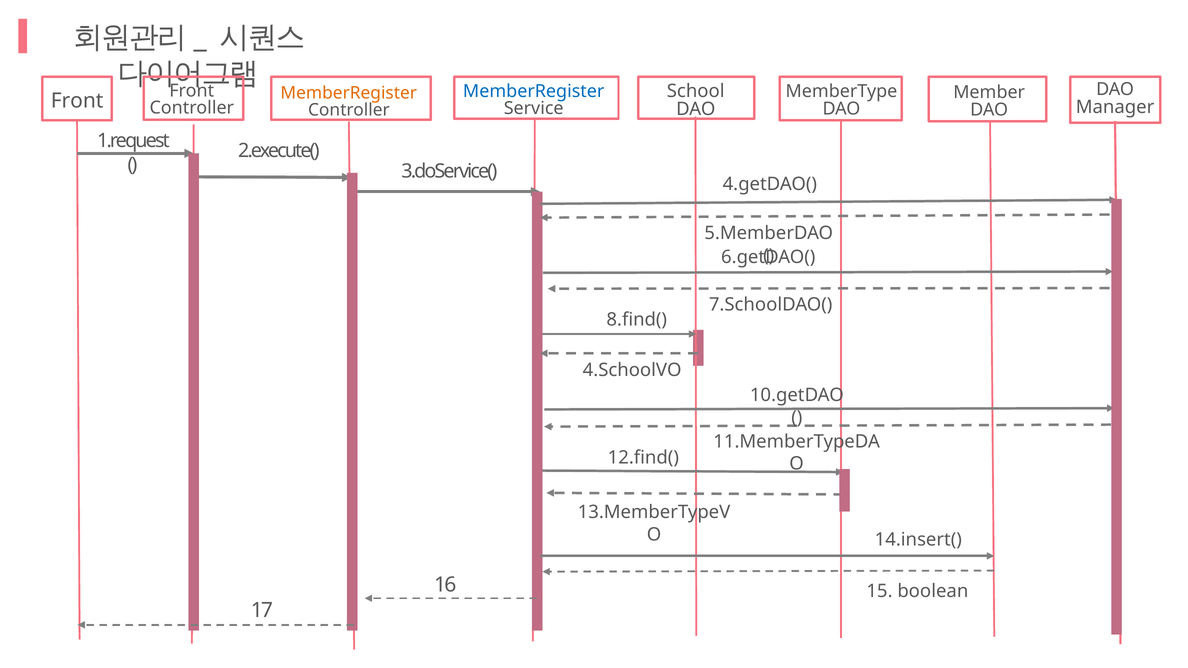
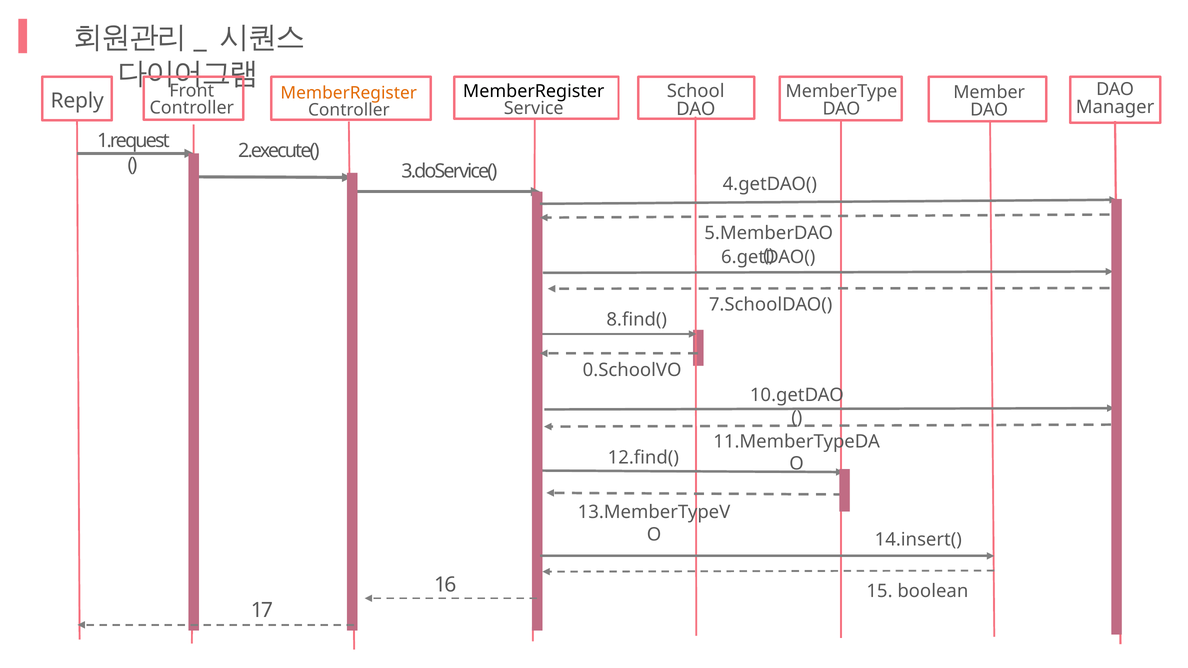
MemberRegister colour: blue -> black (534, 91)
Front: Front -> Reply (77, 101)
4.SchoolVO: 4.SchoolVO -> 0.SchoolVO (632, 370)
